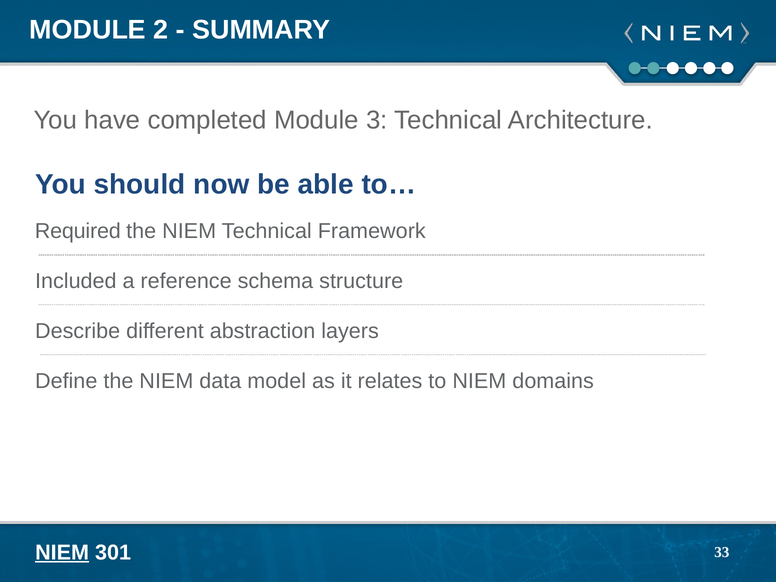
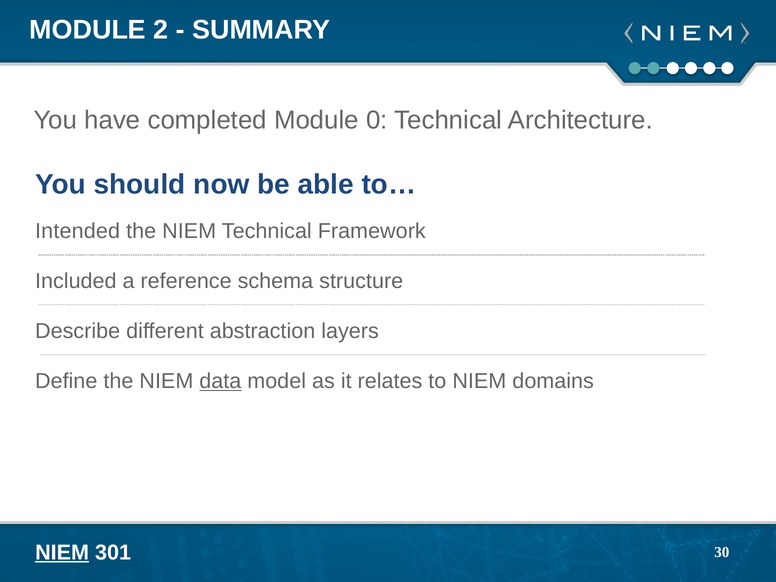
3: 3 -> 0 (377, 120)
Required: Required -> Intended (78, 231)
data underline: none -> present (220, 381)
33: 33 -> 30 (722, 552)
